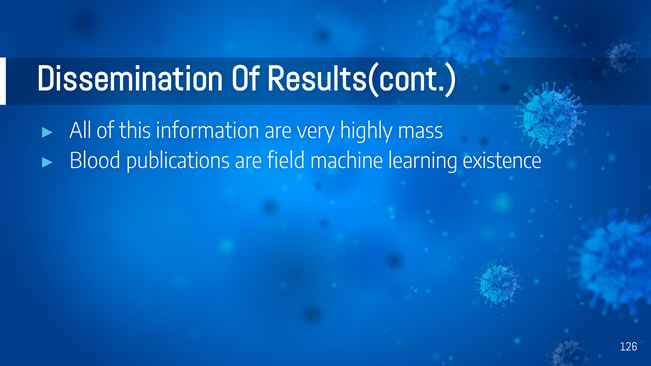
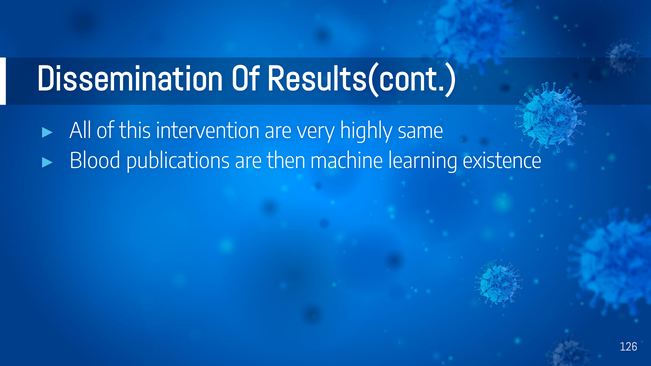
information: information -> intervention (208, 131)
mass: mass -> same (421, 131)
field: field -> then (286, 161)
